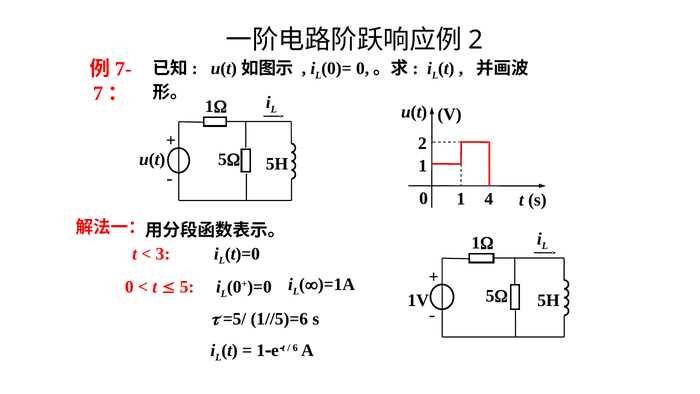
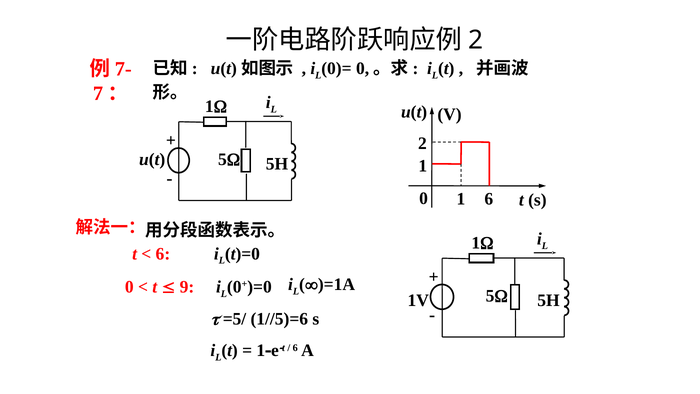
1 4: 4 -> 6 (489, 199)
3: 3 -> 6 (163, 254)
5: 5 -> 9 (187, 287)
